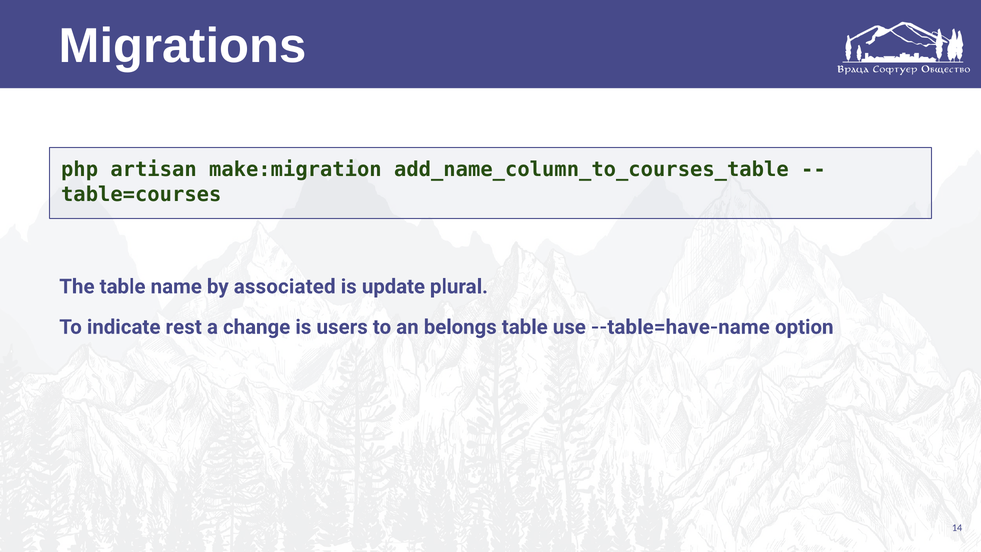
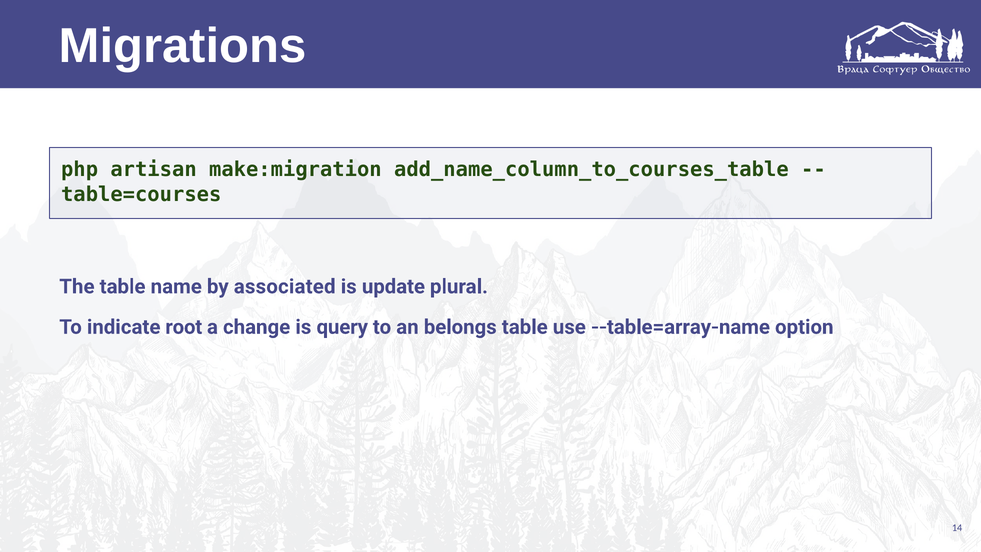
rest: rest -> root (184, 327)
users: users -> query (342, 327)
--table=have-name: --table=have-name -> --table=array-name (680, 327)
